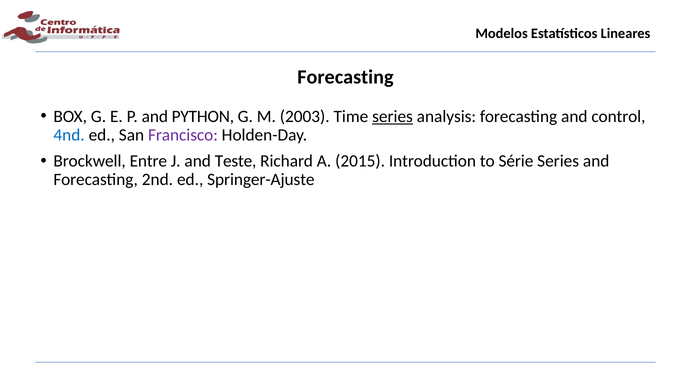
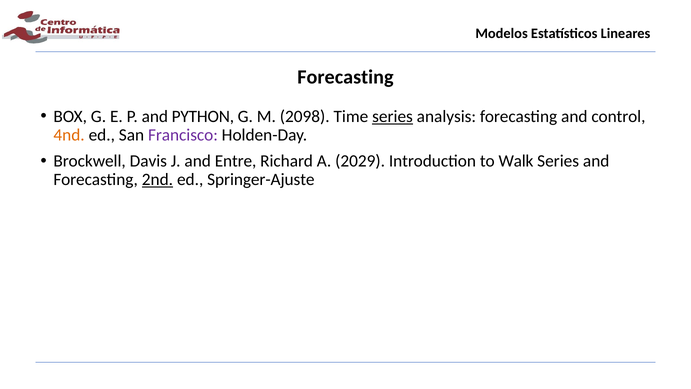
2003: 2003 -> 2098 (305, 116)
4nd colour: blue -> orange (69, 135)
Entre: Entre -> Davis (148, 161)
Teste: Teste -> Entre (236, 161)
2015: 2015 -> 2029 (360, 161)
Série: Série -> Walk (516, 161)
2nd underline: none -> present (157, 180)
